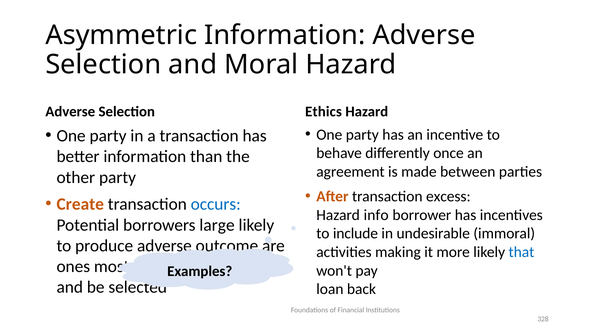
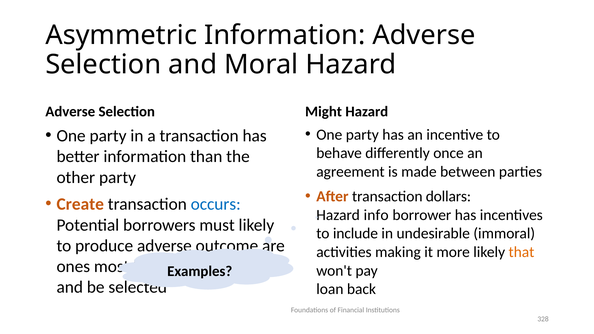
Ethics: Ethics -> Might (324, 112)
excess: excess -> dollars (448, 197)
large: large -> must (217, 225)
that colour: blue -> orange (521, 252)
